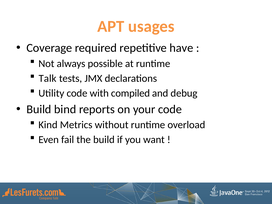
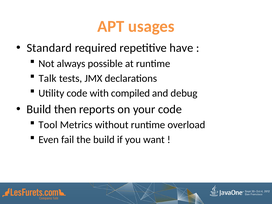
Coverage: Coverage -> Standard (49, 48)
bind: bind -> then (65, 109)
Kind: Kind -> Tool (48, 125)
